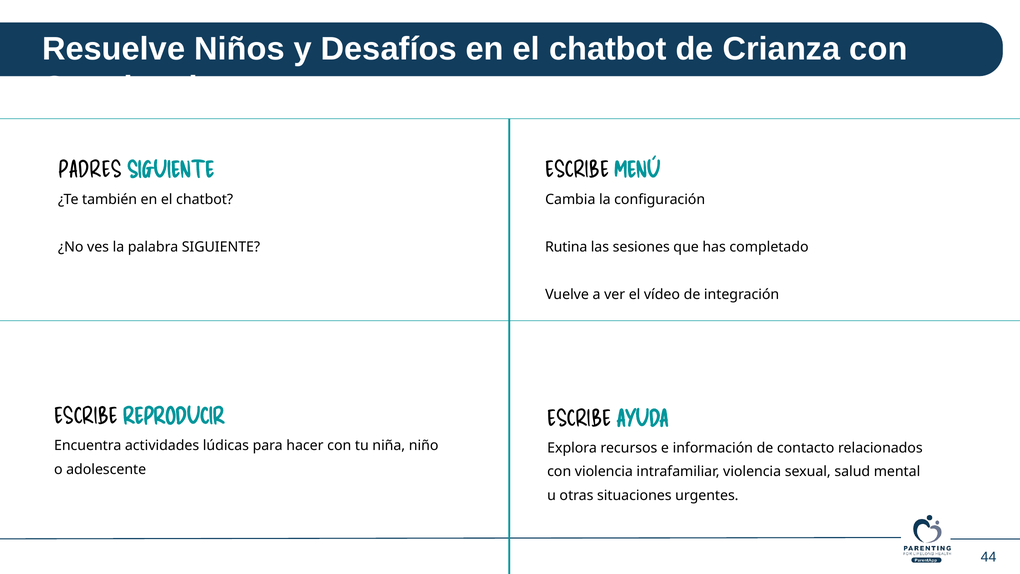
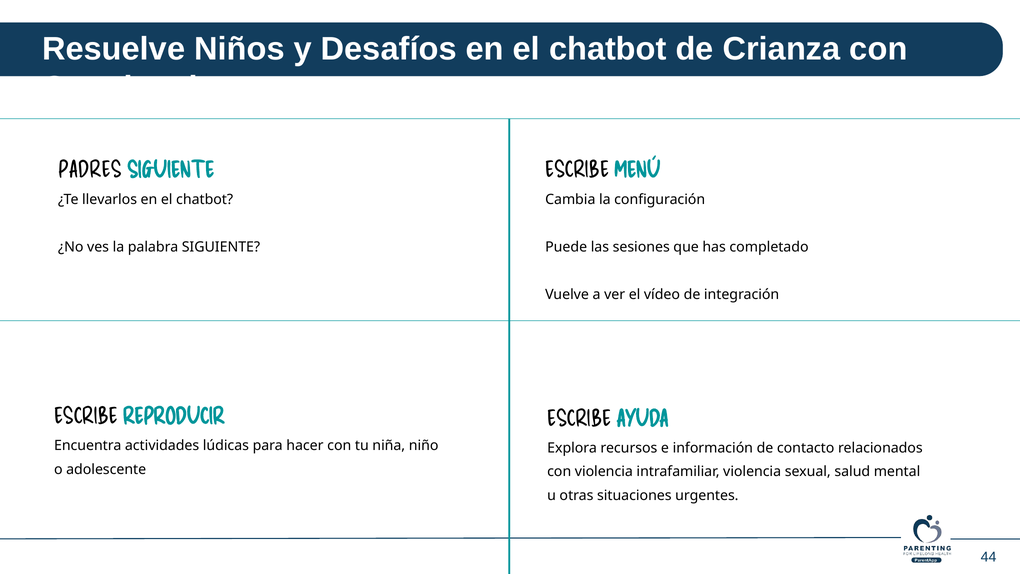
también: también -> llevarlos (110, 199)
Rutina: Rutina -> Puede (566, 247)
